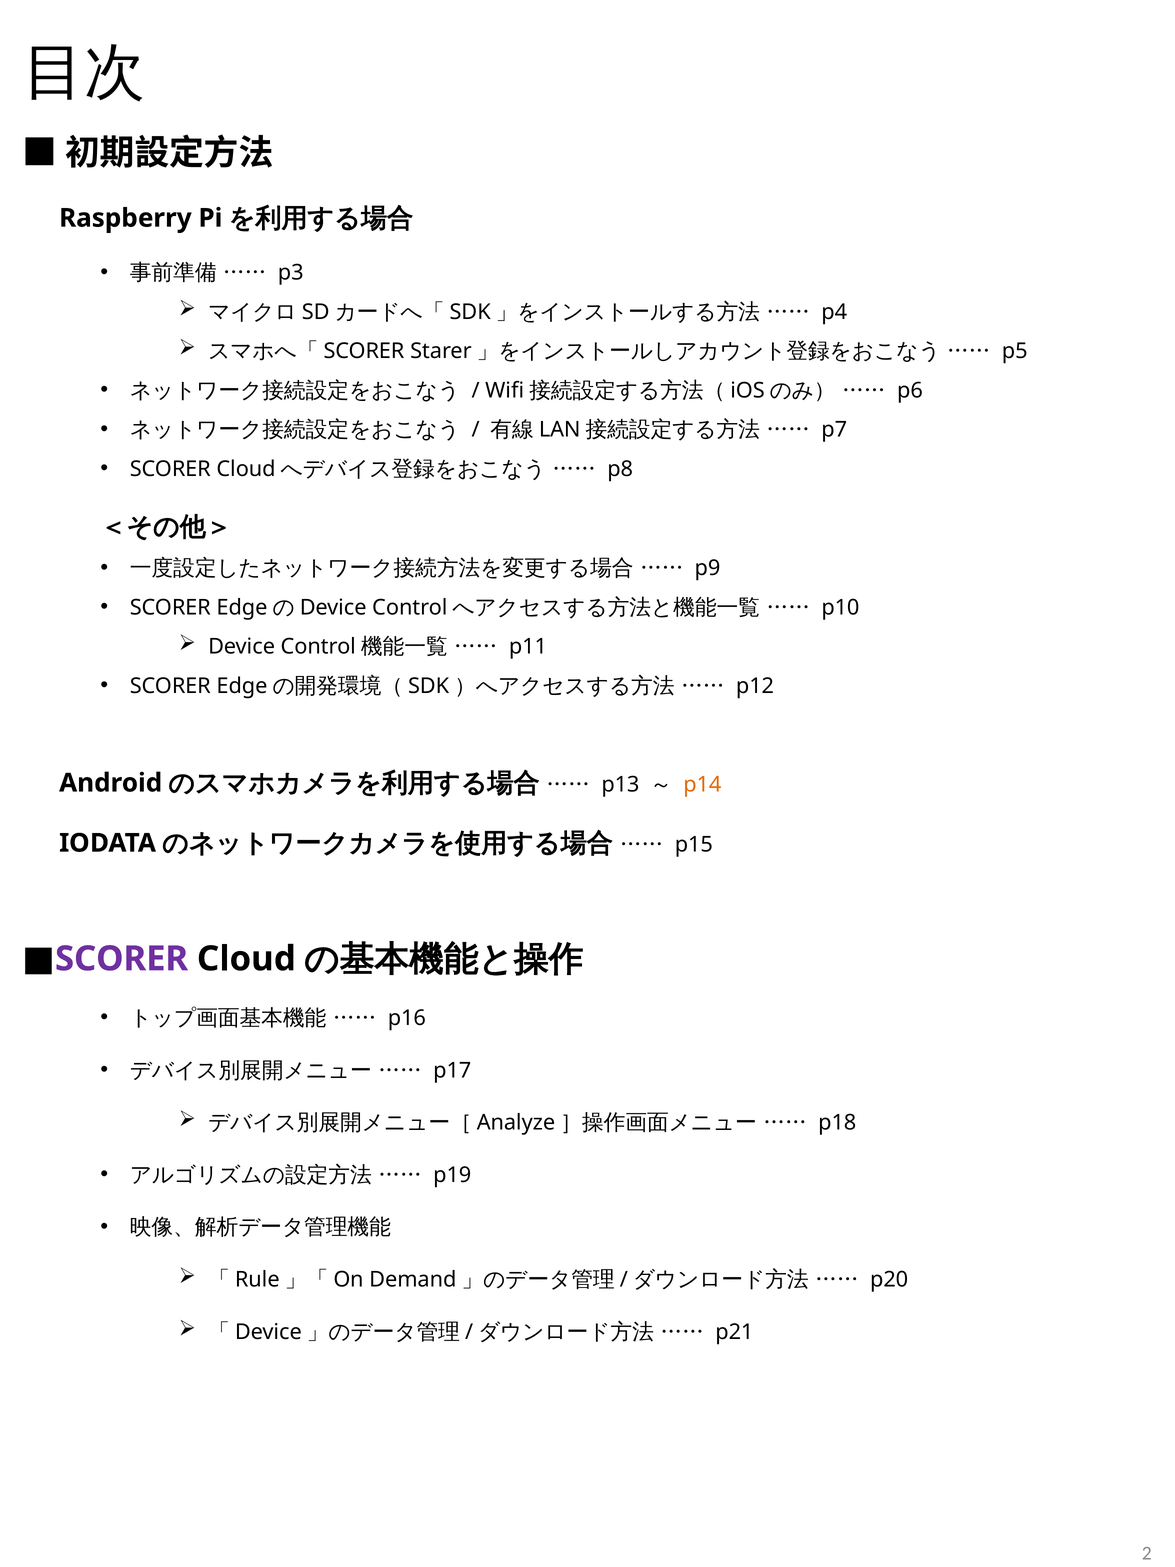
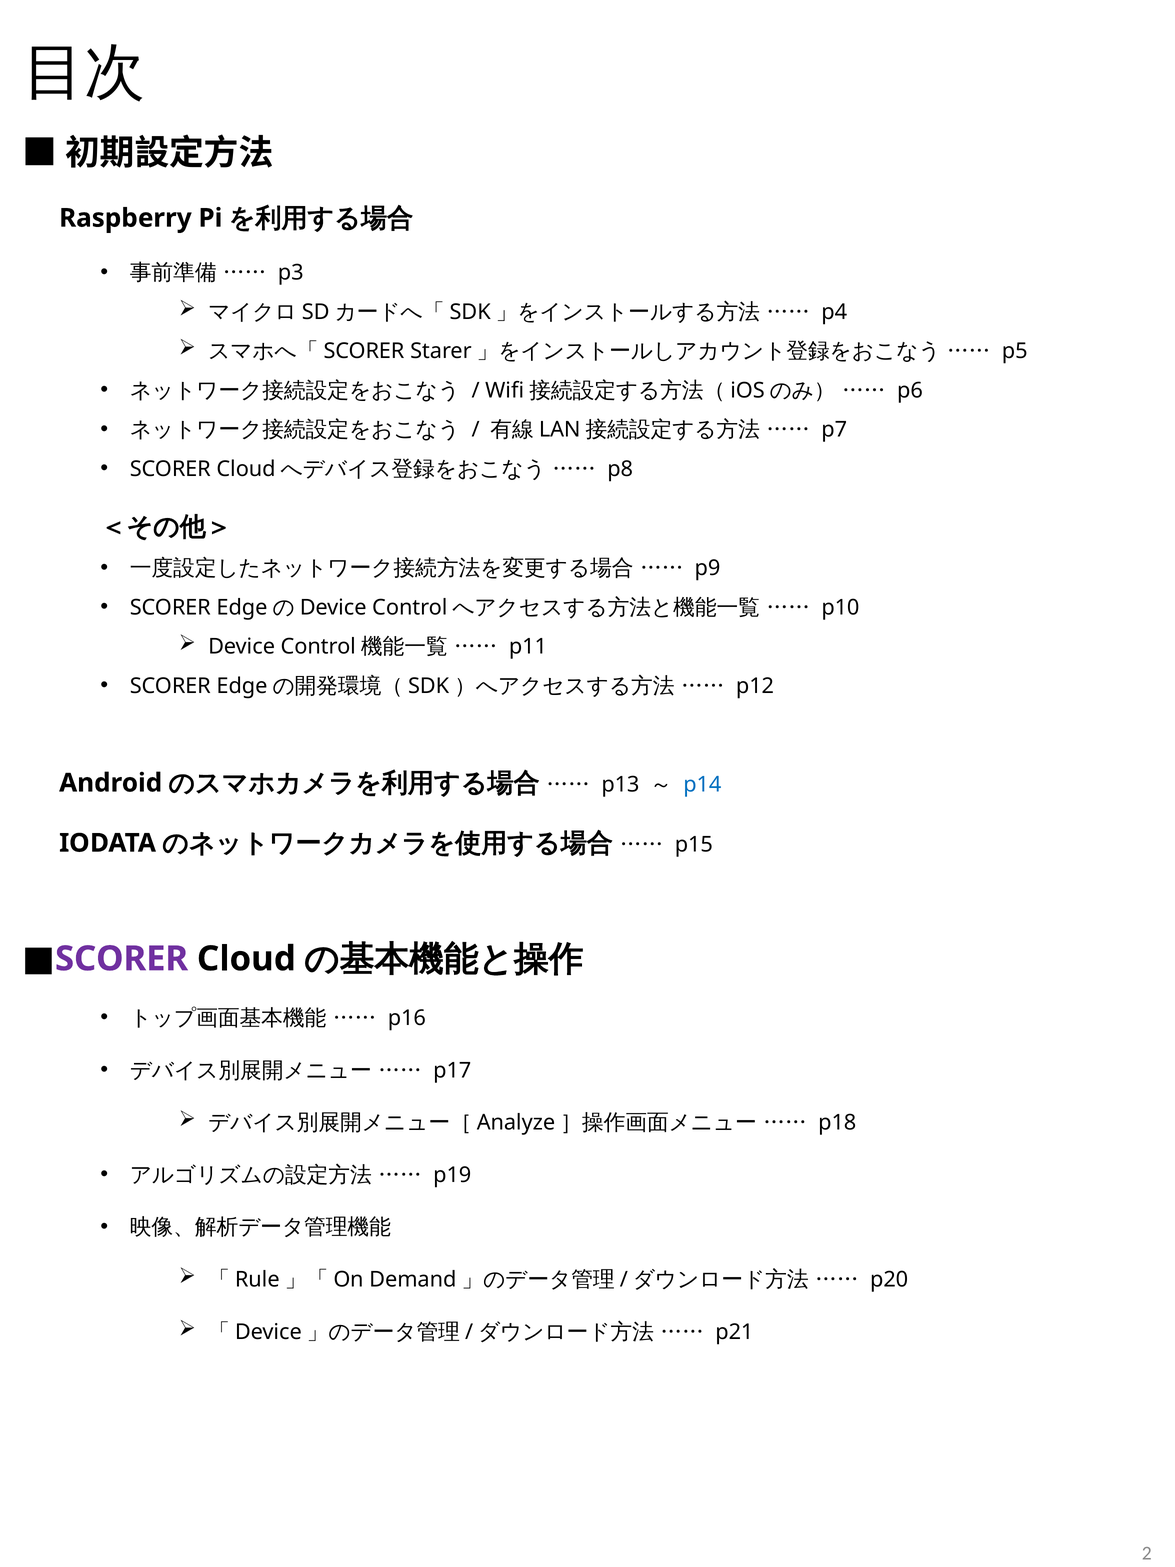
p14 colour: orange -> blue (702, 784)
